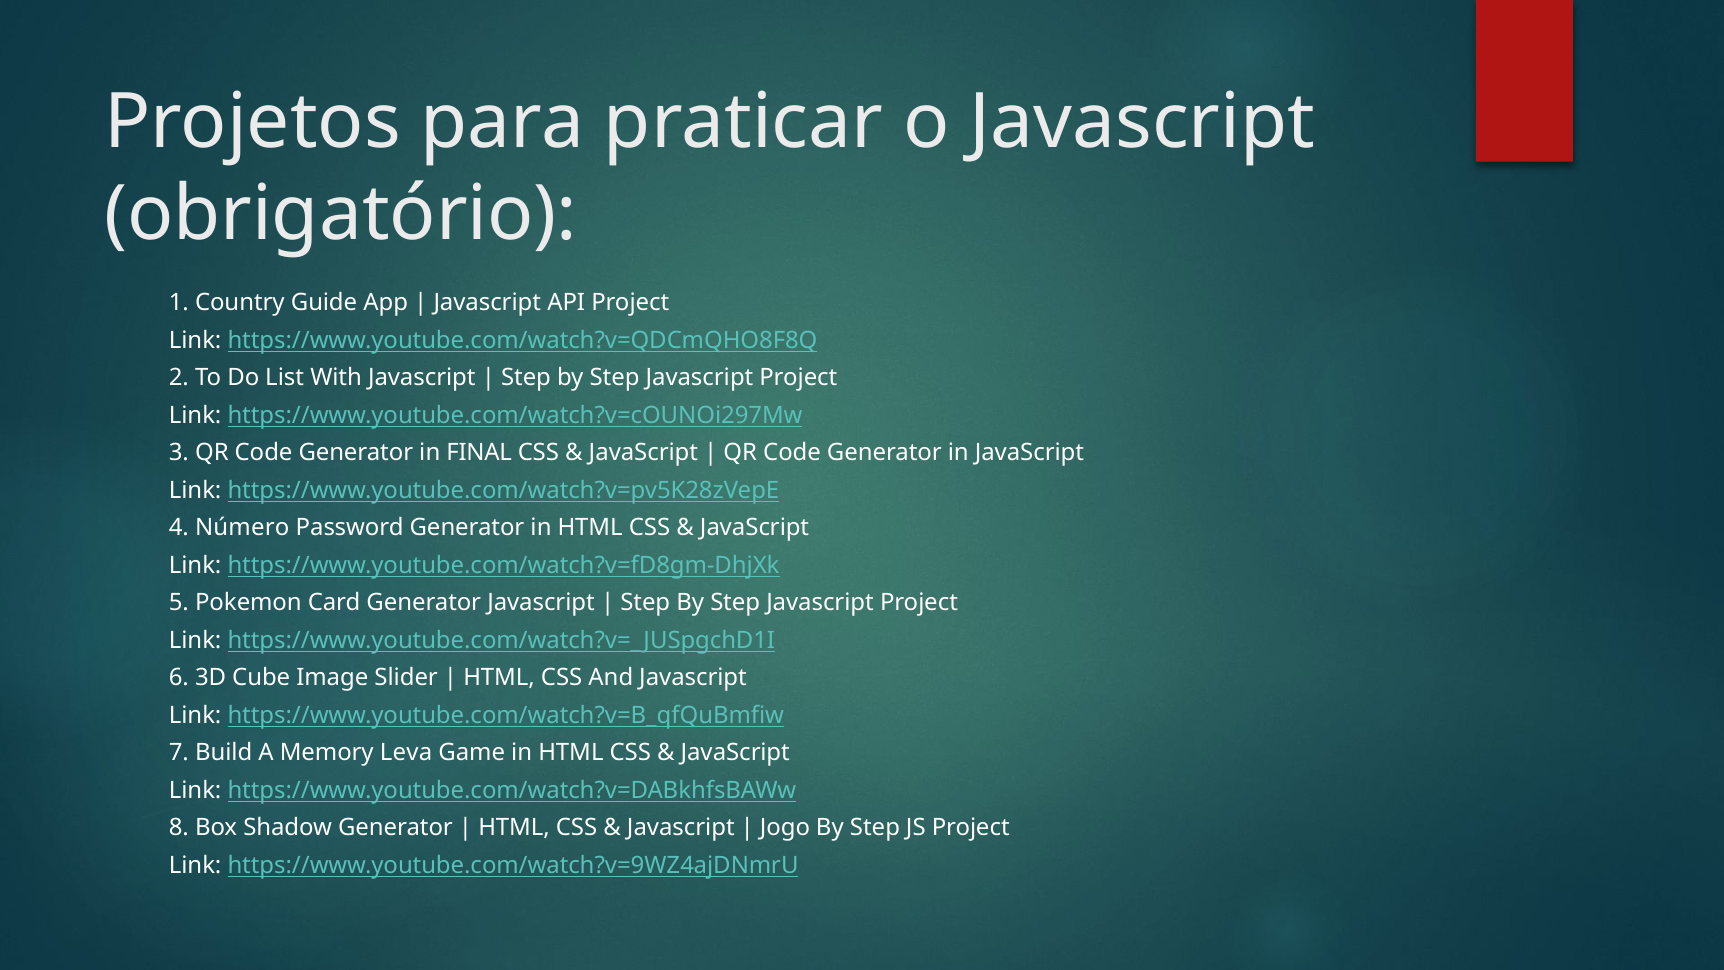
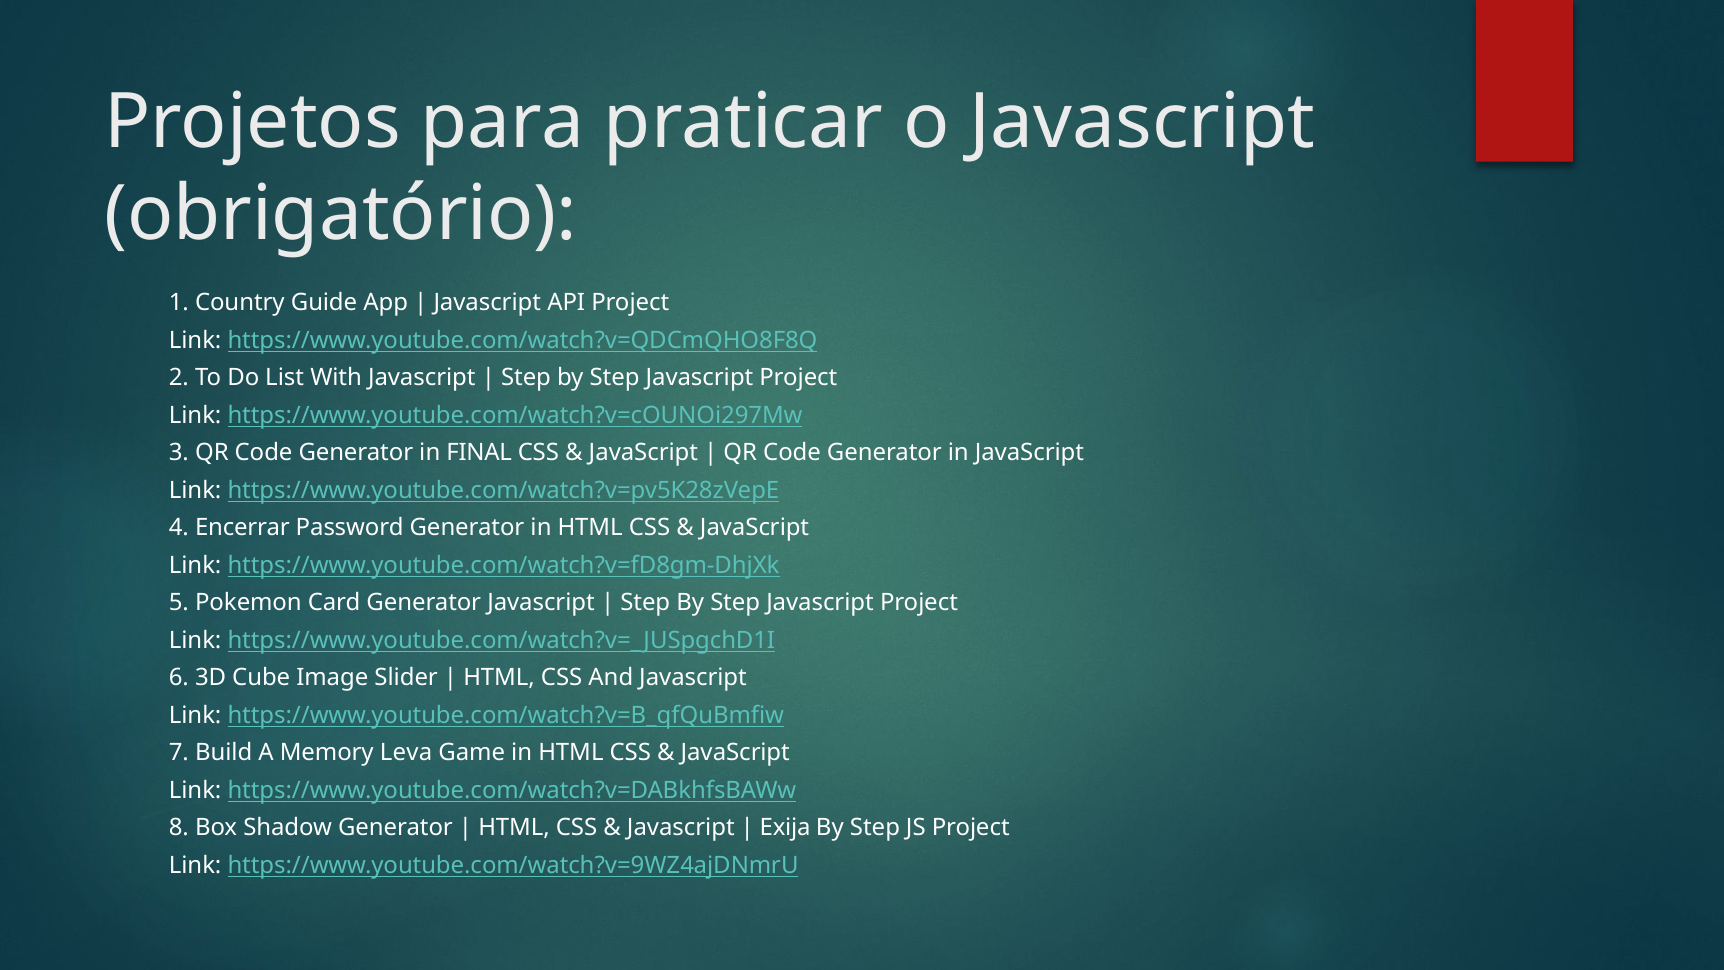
Número: Número -> Encerrar (242, 528)
Jogo: Jogo -> Exija (785, 828)
